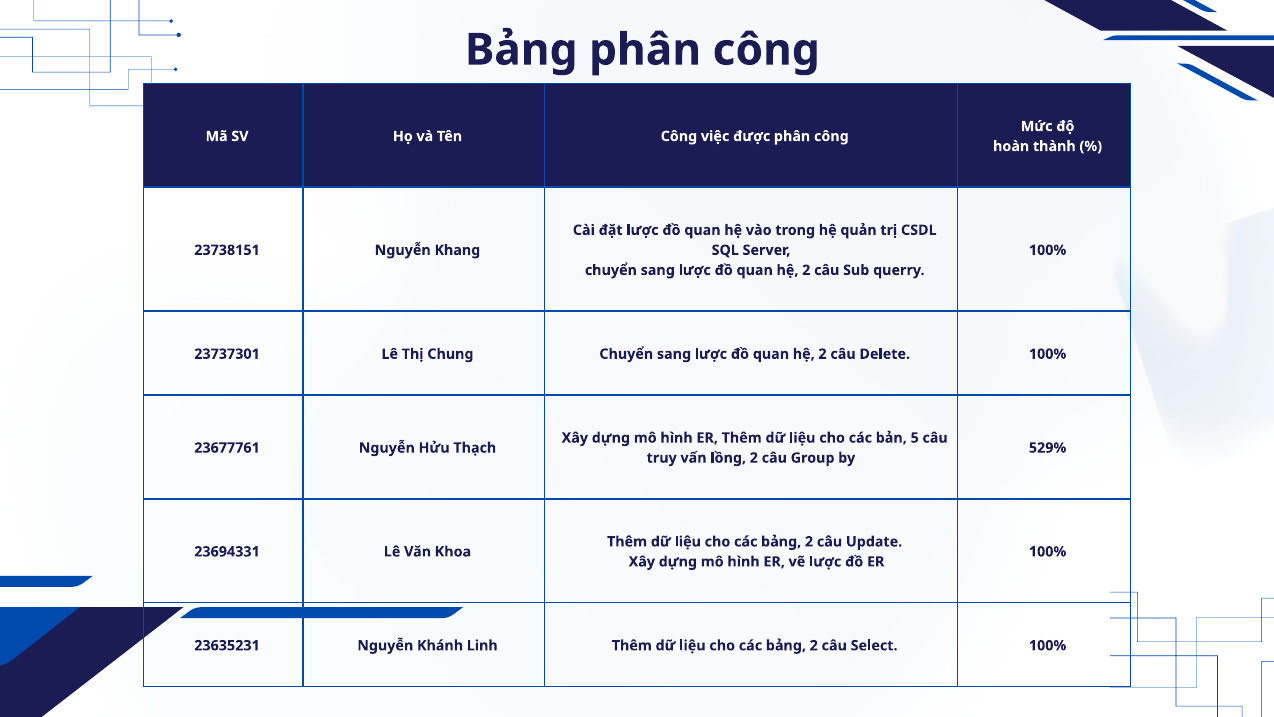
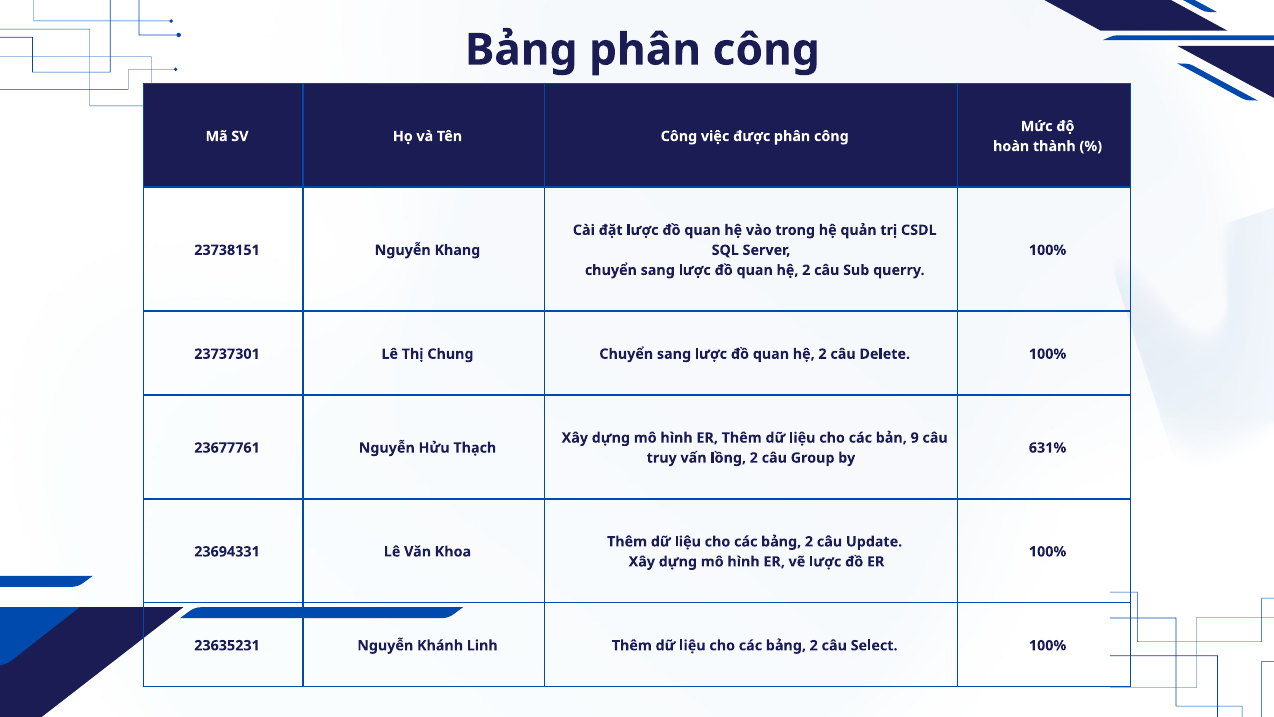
5: 5 -> 9 (915, 438)
529%: 529% -> 631% (1048, 448)
